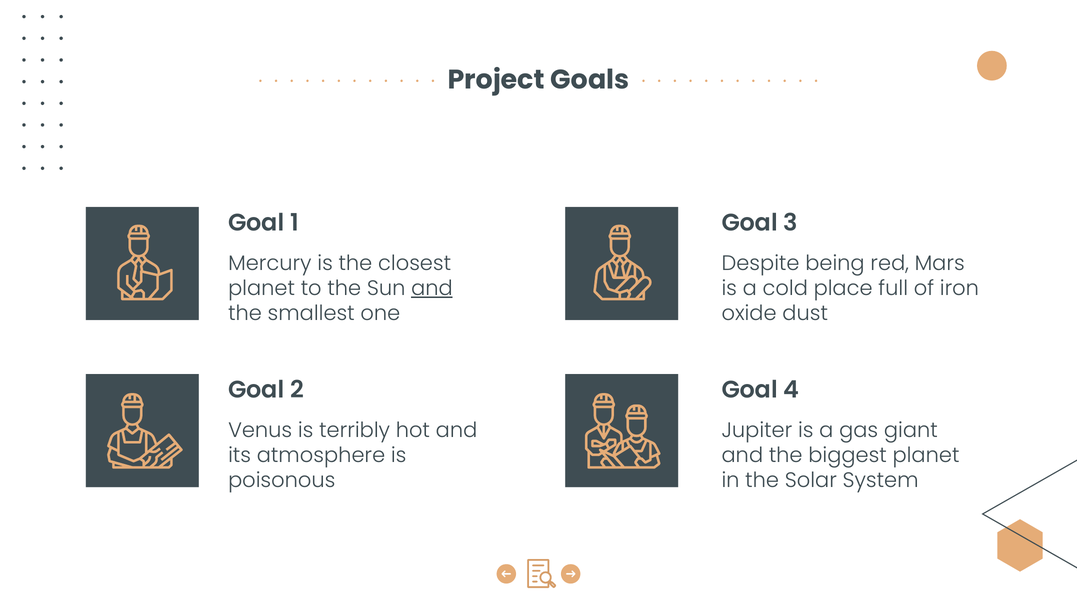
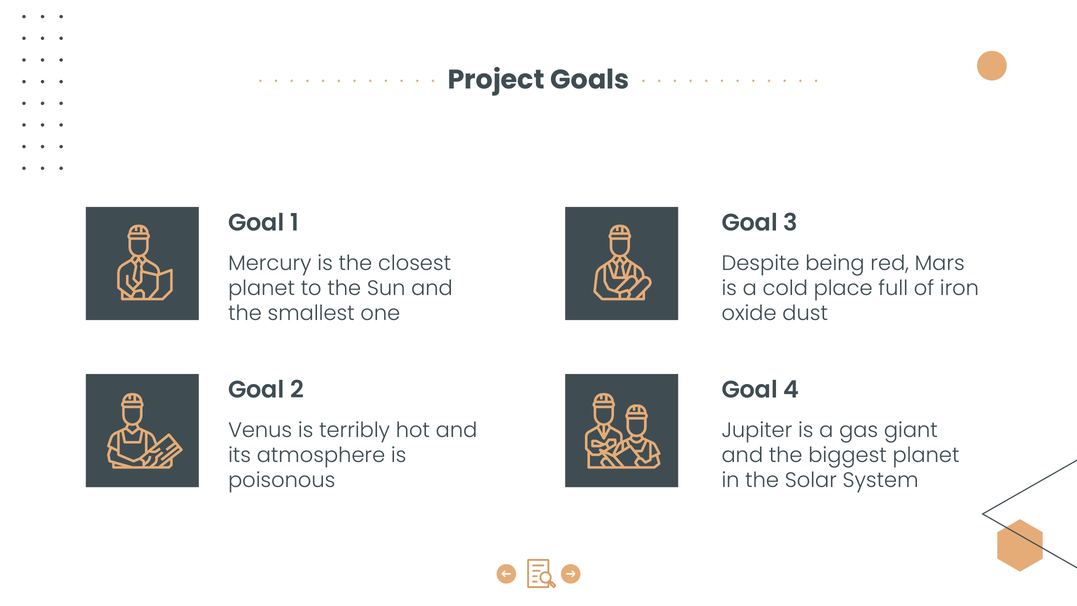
and underline: present -> none (432, 288)
